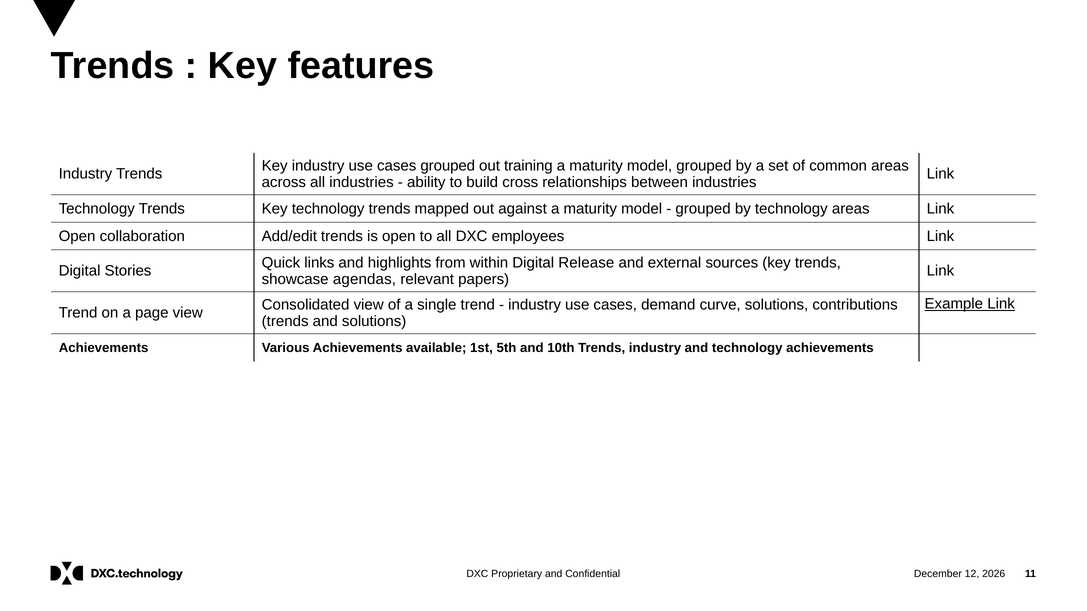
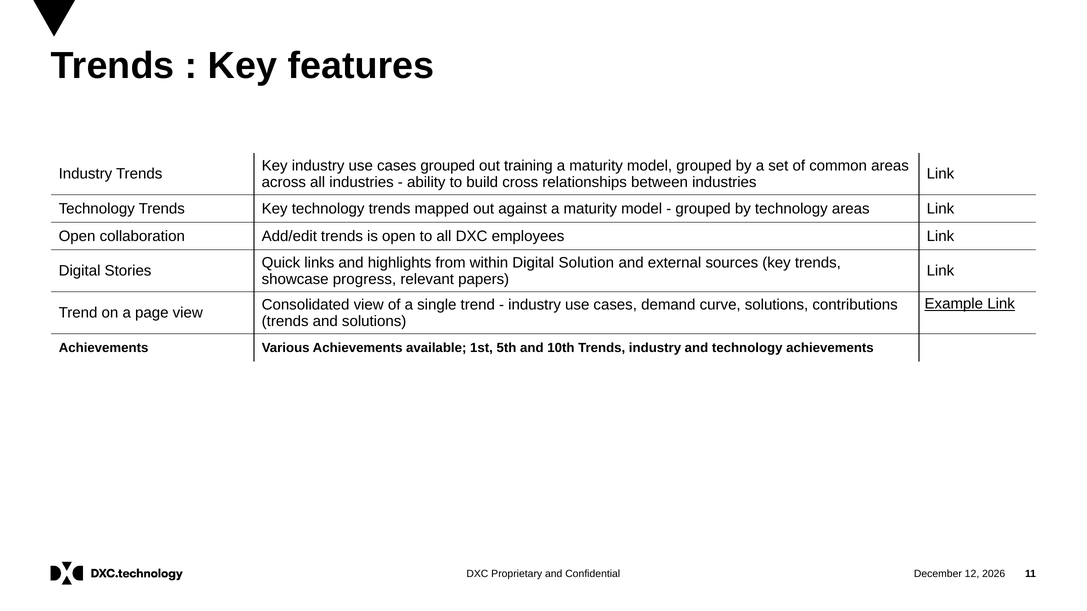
Release: Release -> Solution (586, 263)
agendas: agendas -> progress (365, 280)
